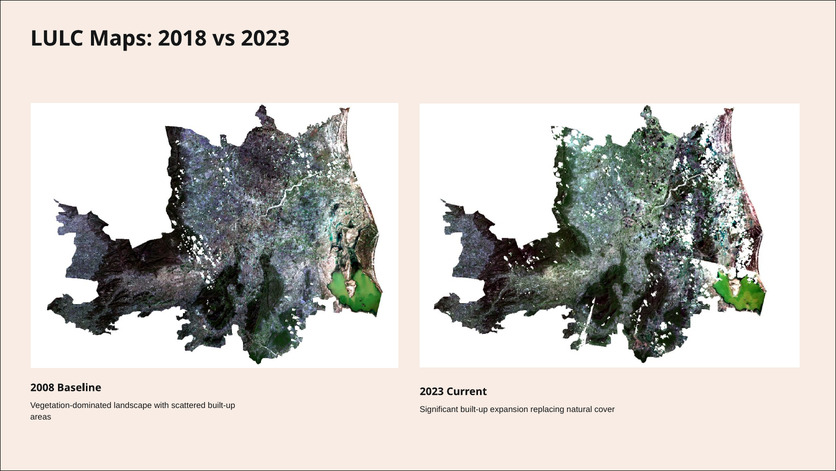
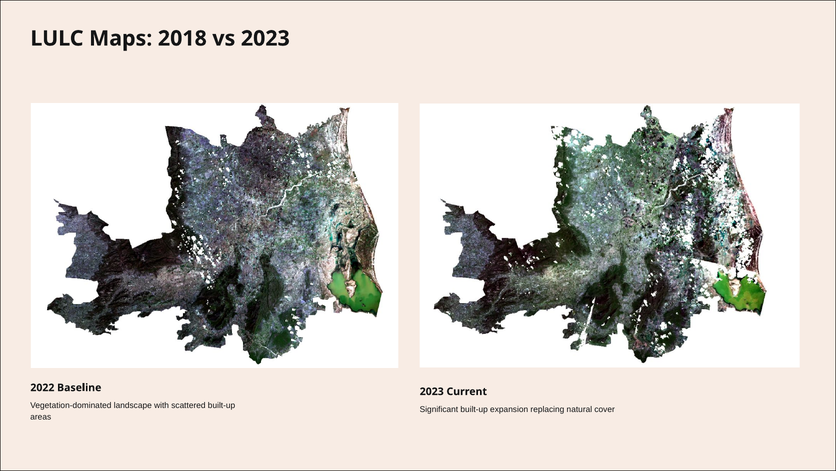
2008: 2008 -> 2022 (42, 387)
